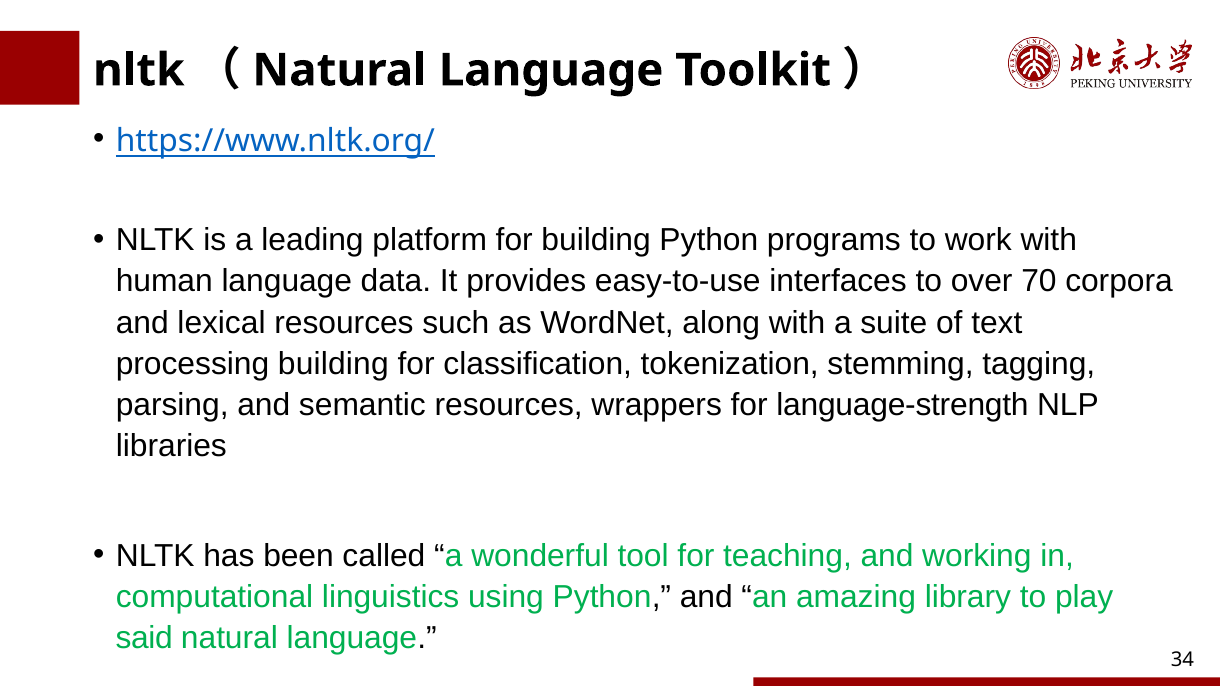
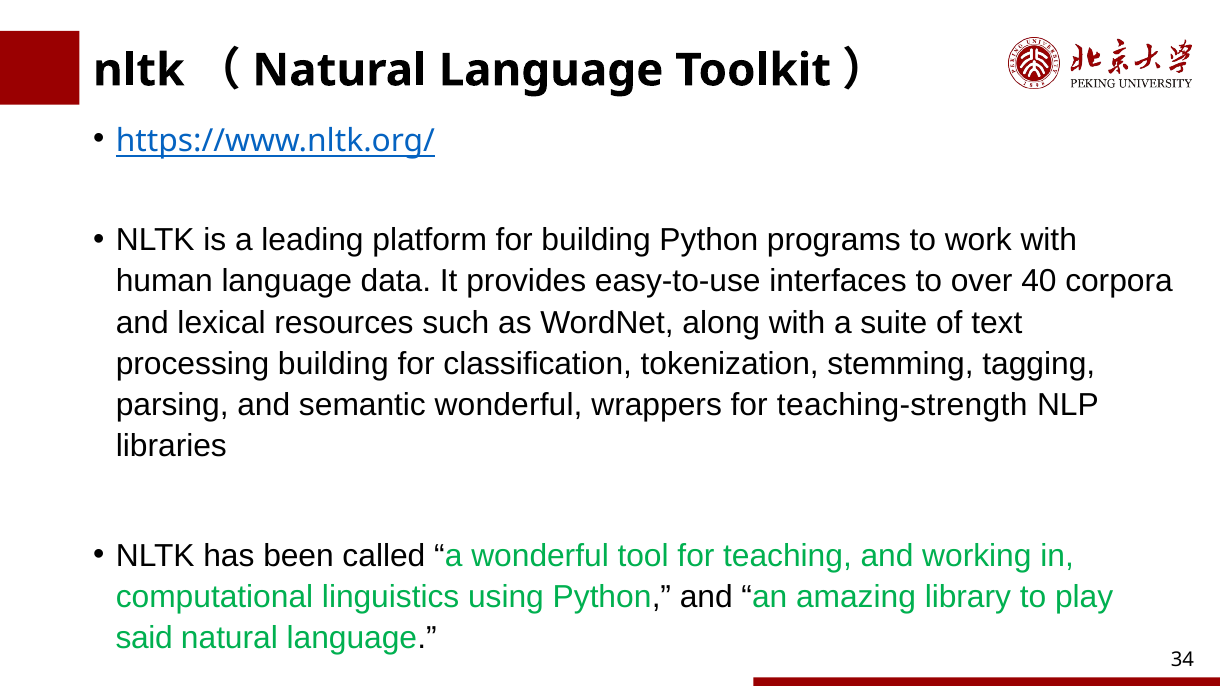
70: 70 -> 40 (1039, 282)
semantic resources: resources -> wonderful (509, 405)
language-strength: language-strength -> teaching-strength (902, 405)
